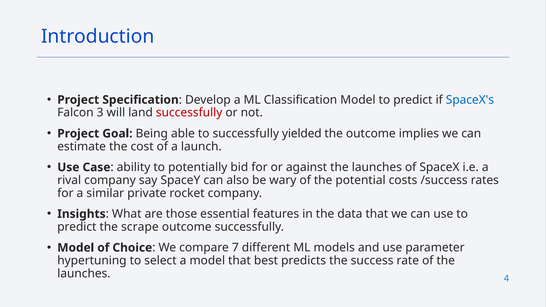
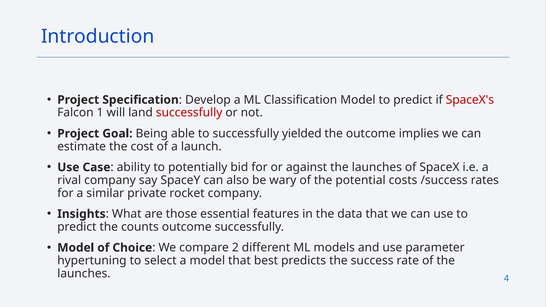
SpaceX's colour: blue -> red (470, 100)
3: 3 -> 1 (100, 113)
scrape: scrape -> counts (140, 227)
7: 7 -> 2 (235, 248)
